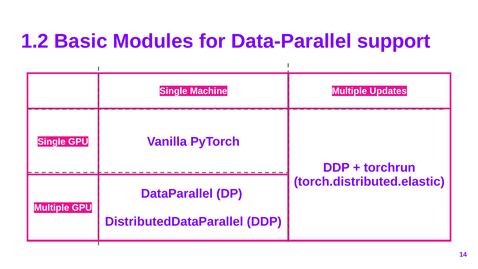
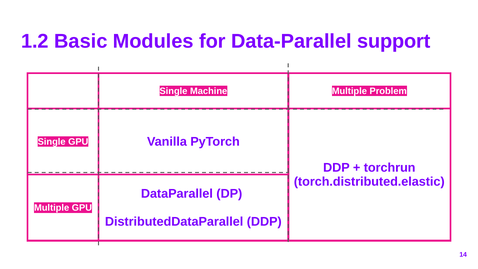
Updates: Updates -> Problem (388, 91)
